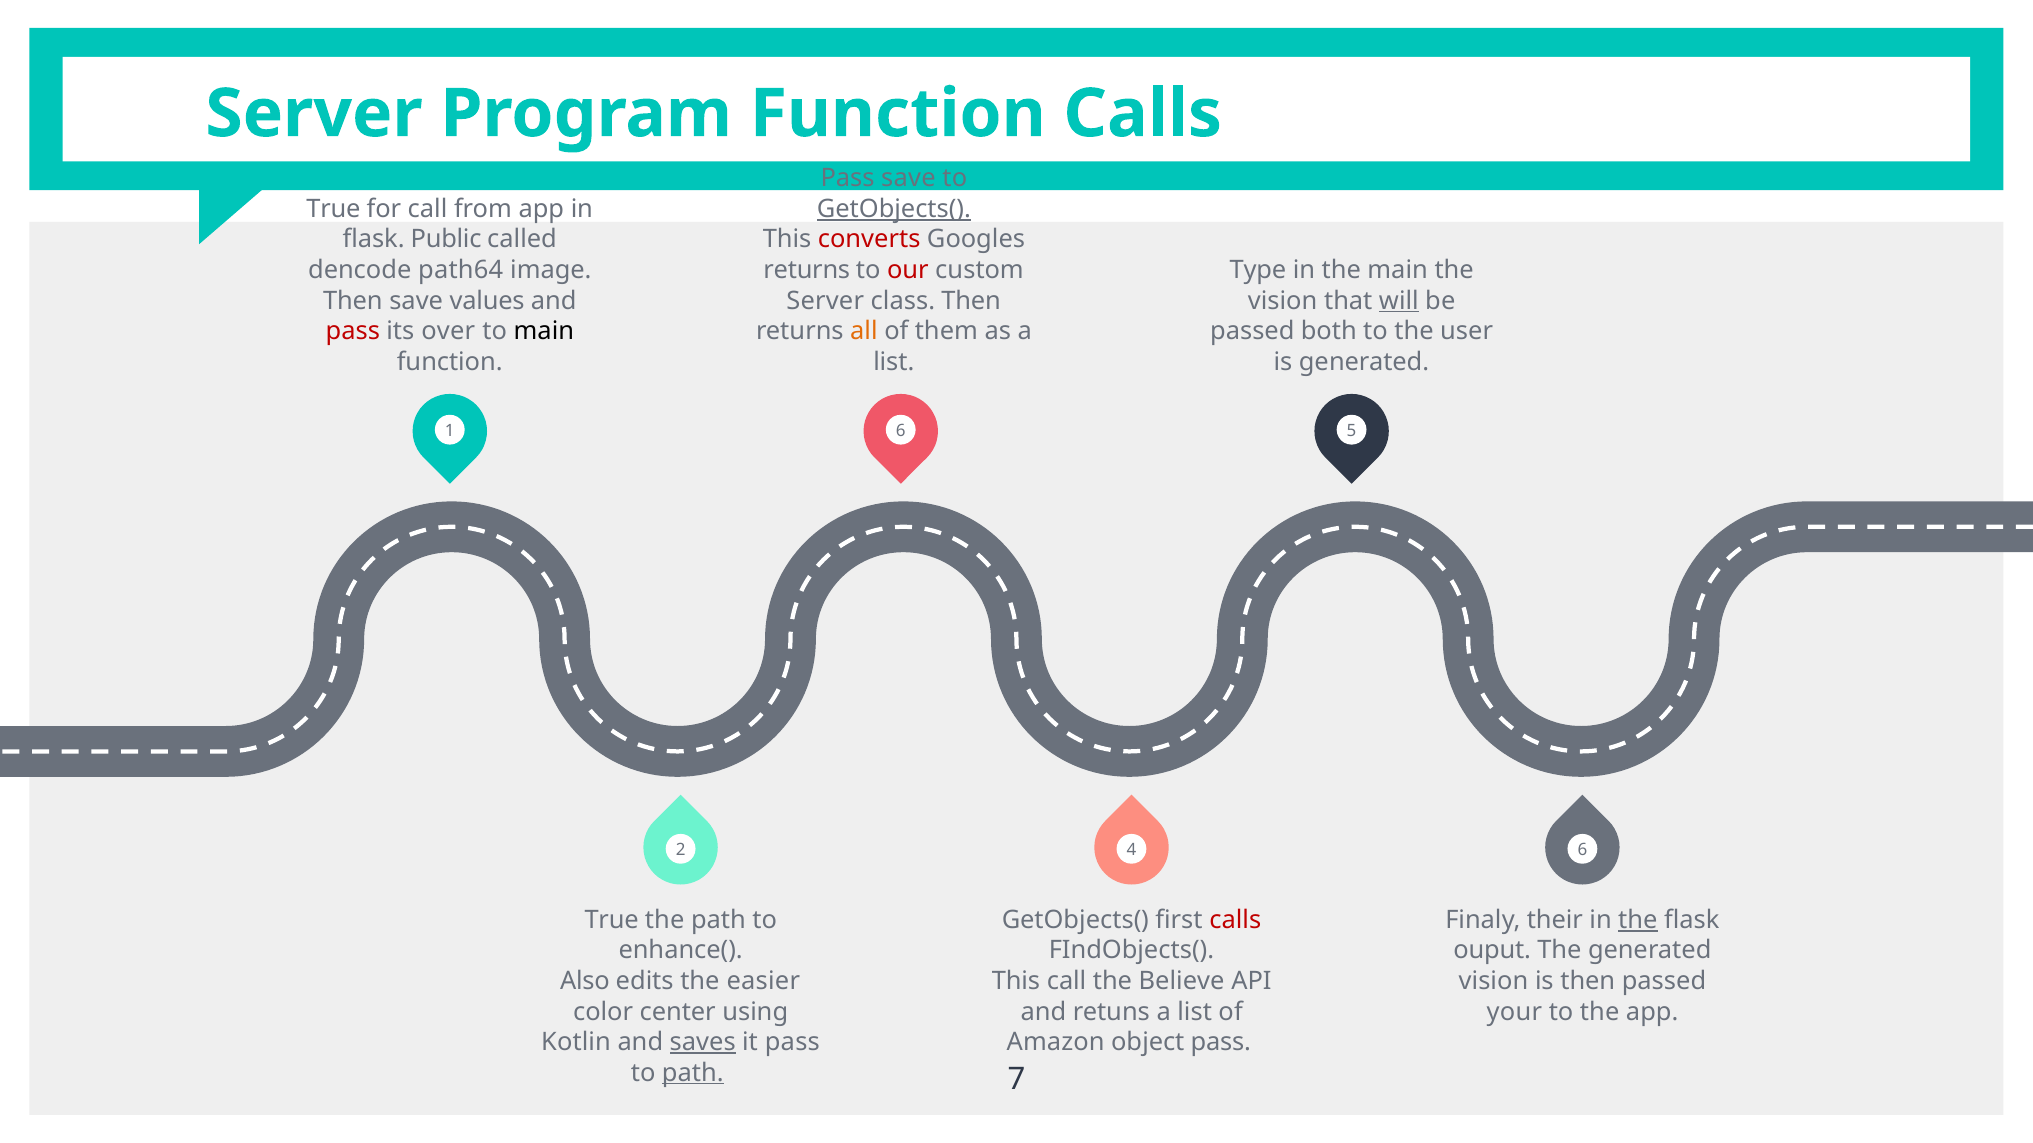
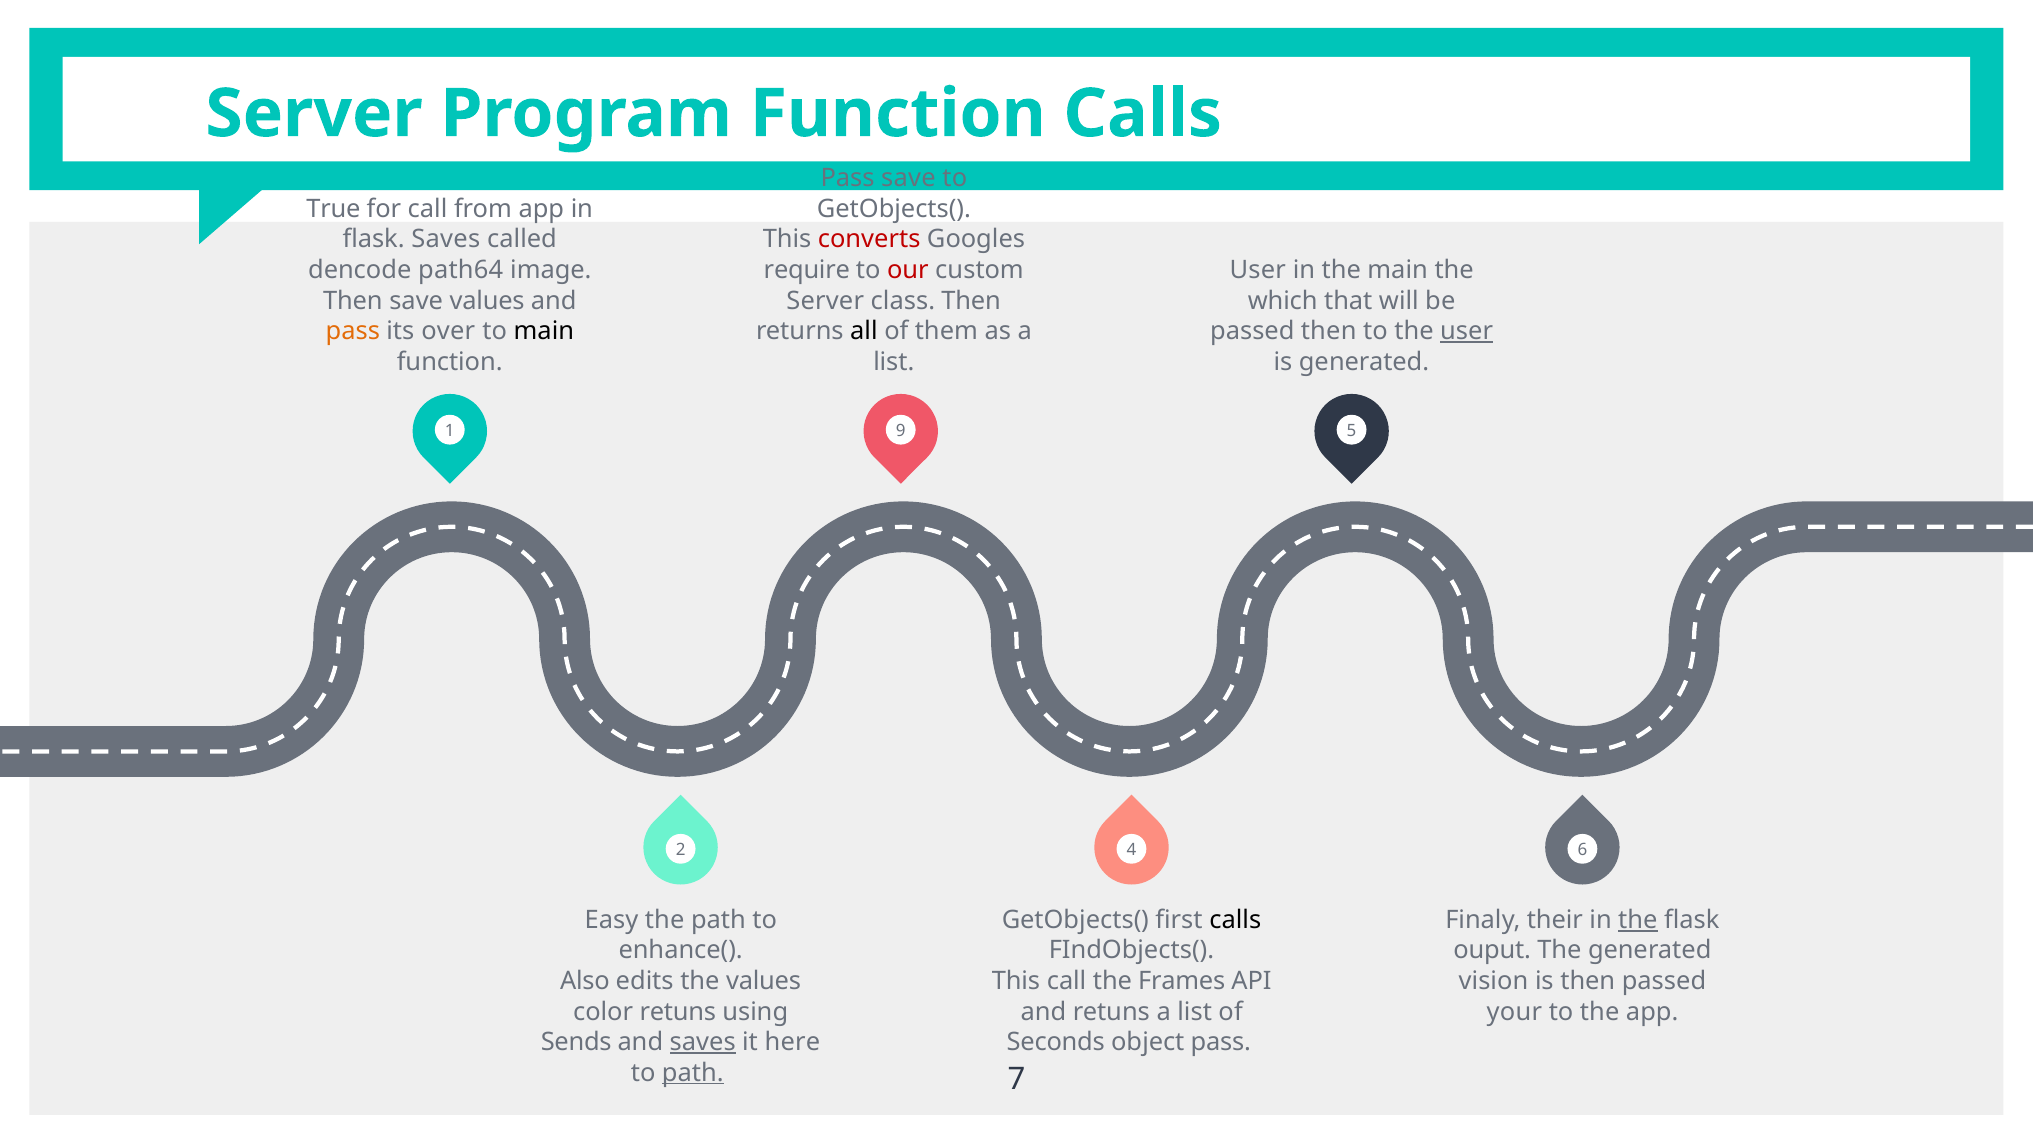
GetObjects( underline: present -> none (894, 209)
flask Public: Public -> Saves (446, 240)
returns: returns -> require (807, 270)
Type: Type -> User (1258, 270)
vision: vision -> which (1283, 301)
will underline: present -> none (1399, 301)
pass colour: red -> orange (353, 331)
all colour: orange -> black (864, 331)
passed both: both -> then (1329, 331)
user underline: none -> present (1467, 331)
1 6: 6 -> 9 (901, 431)
True: True -> Easy (611, 920)
calls colour: red -> black (1235, 920)
the easier: easier -> values (764, 982)
Believe: Believe -> Frames (1182, 982)
color center: center -> retuns (678, 1012)
Kotlin: Kotlin -> Sends (576, 1043)
it pass: pass -> here (792, 1043)
Amazon: Amazon -> Seconds (1056, 1043)
